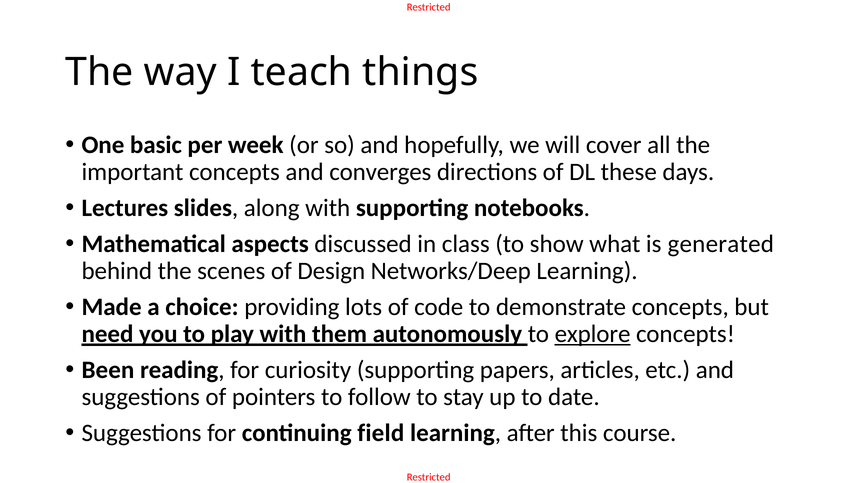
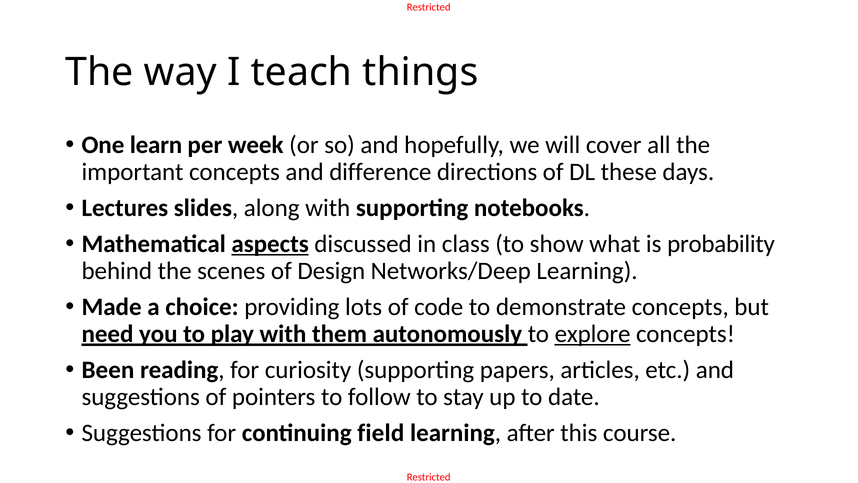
basic: basic -> learn (156, 145)
converges: converges -> difference (380, 172)
aspects underline: none -> present (270, 244)
generated: generated -> probability (721, 244)
